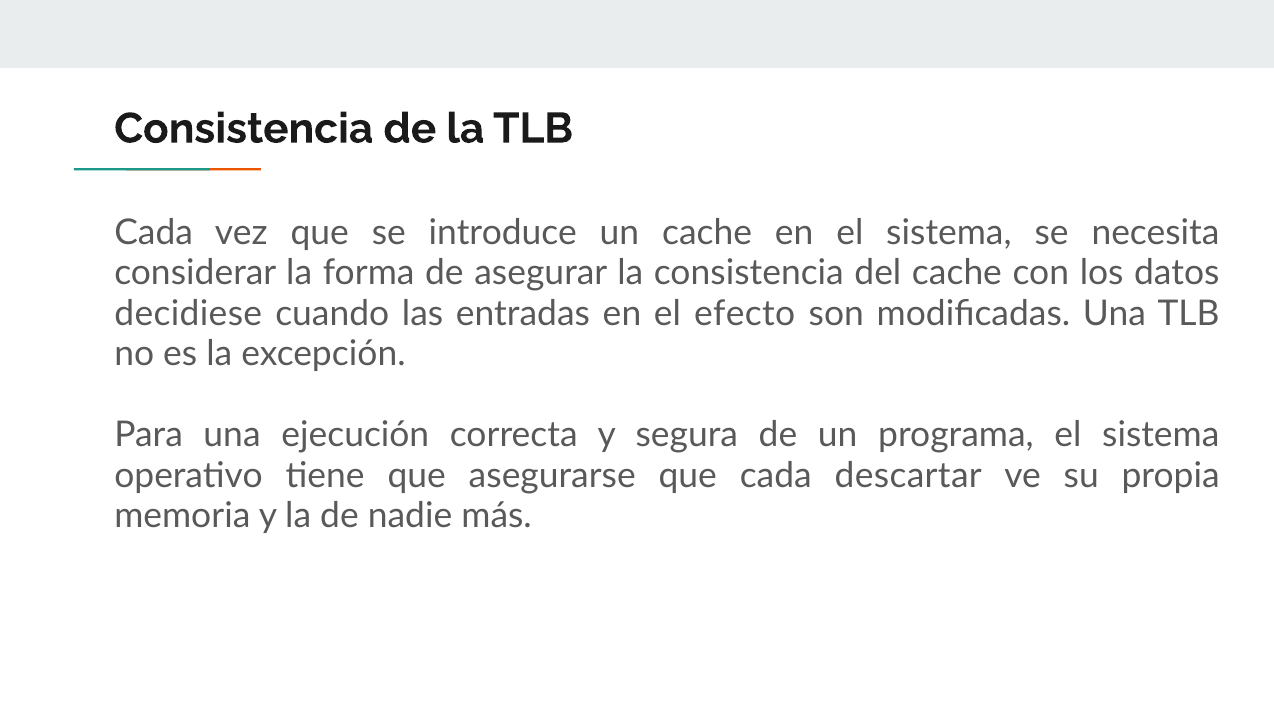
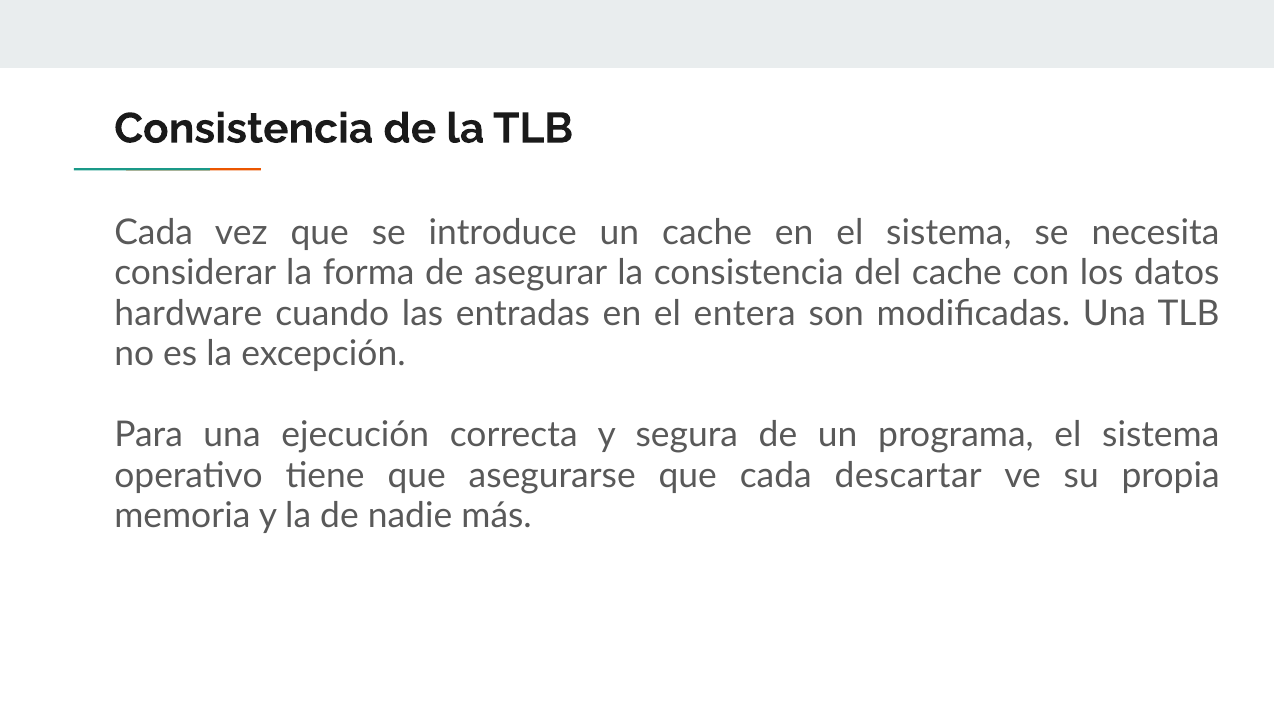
decidiese: decidiese -> hardware (188, 313)
efecto: efecto -> entera (745, 313)
